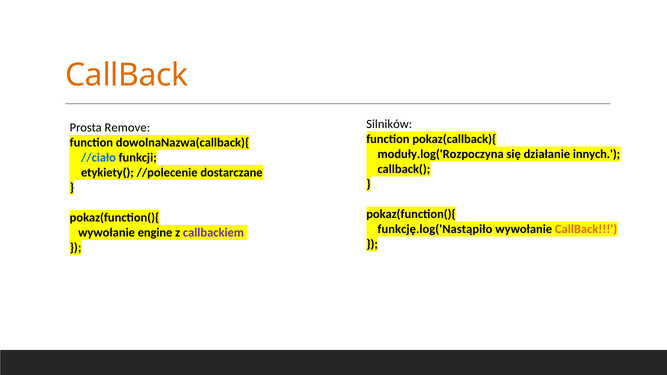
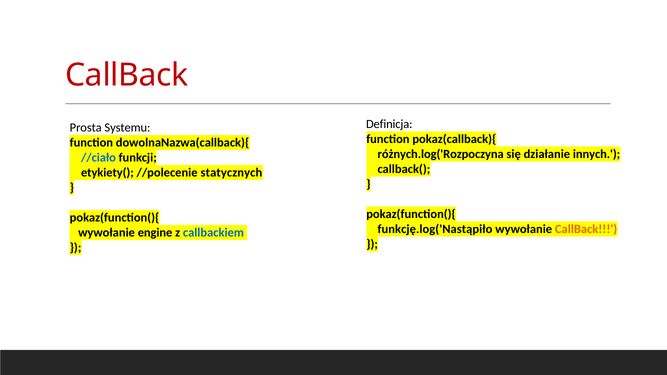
CallBack colour: orange -> red (127, 75)
Silników: Silników -> Definicja (389, 124)
Remove: Remove -> Systemu (127, 128)
moduły.log('Rozpoczyna: moduły.log('Rozpoczyna -> różnych.log('Rozpoczyna (441, 154)
dostarczane: dostarczane -> statycznych (231, 173)
callbackiem colour: purple -> blue (213, 233)
